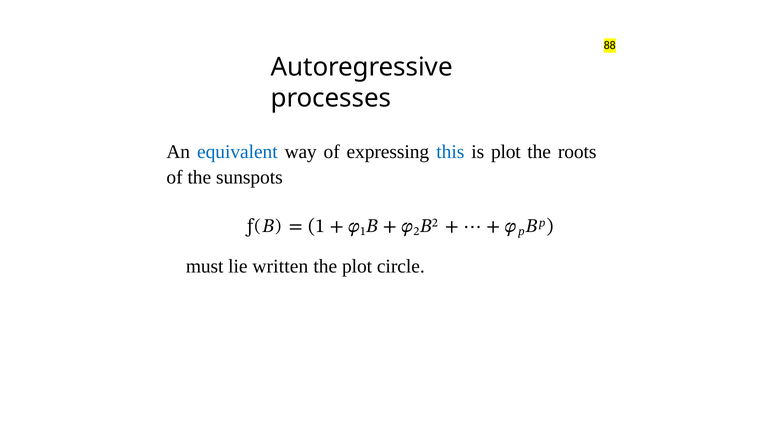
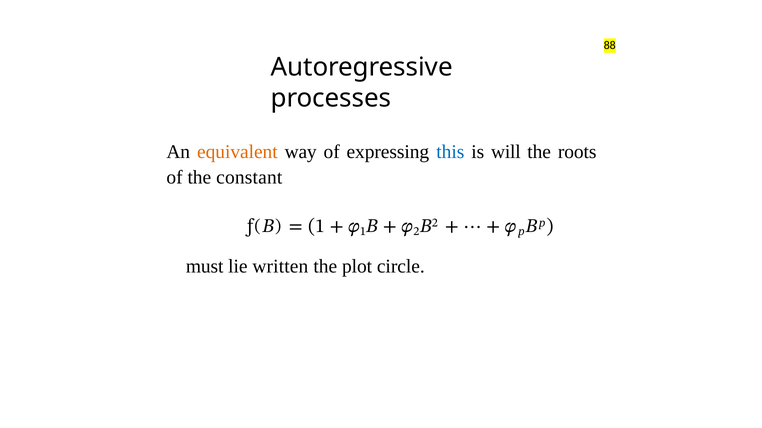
equivalent colour: blue -> orange (237, 152)
is plot: plot -> will (506, 152)
sunspots: sunspots -> constant (249, 178)
